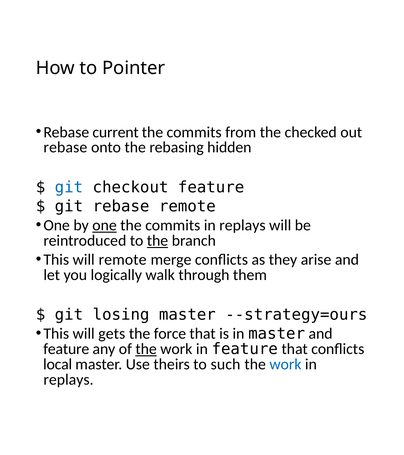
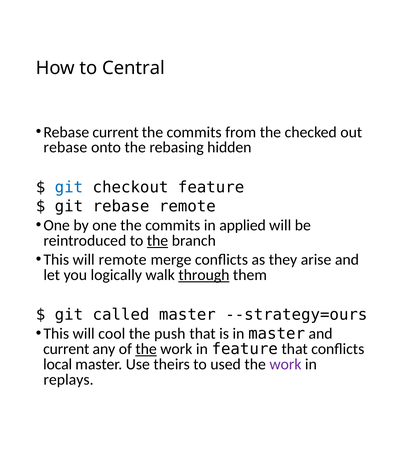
Pointer: Pointer -> Central (134, 68)
one underline: present -> none (105, 225)
commits in replays: replays -> applied (243, 225)
through underline: none -> present (204, 275)
losing: losing -> called (121, 314)
gets: gets -> cool (112, 333)
force: force -> push (170, 333)
feature: feature -> current (66, 349)
such: such -> used (226, 364)
work colour: blue -> purple (285, 364)
